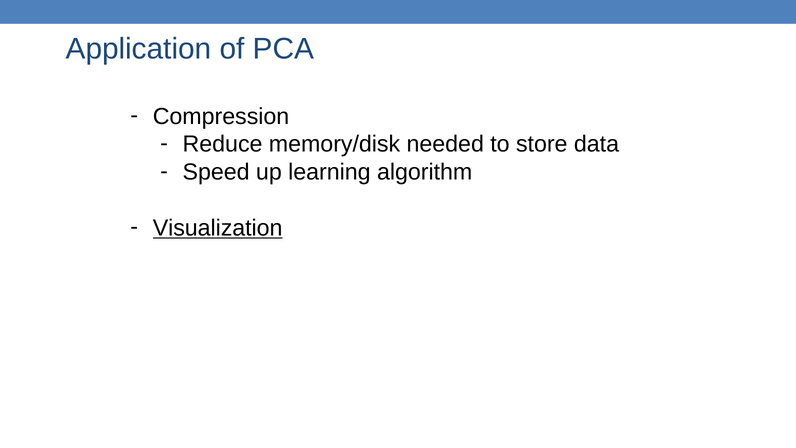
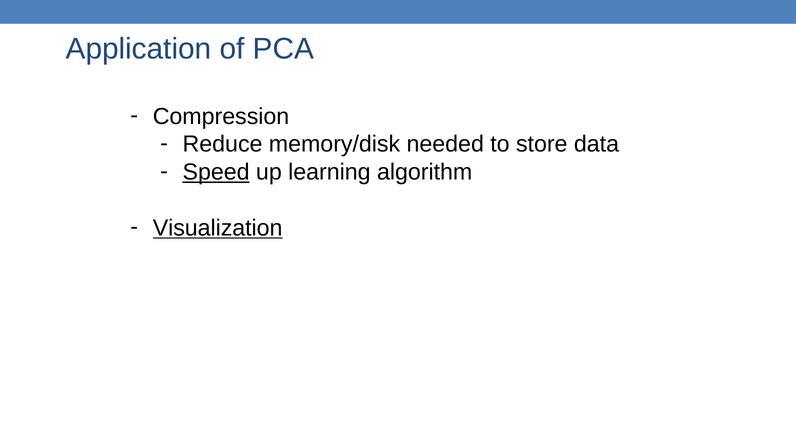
Speed underline: none -> present (216, 172)
